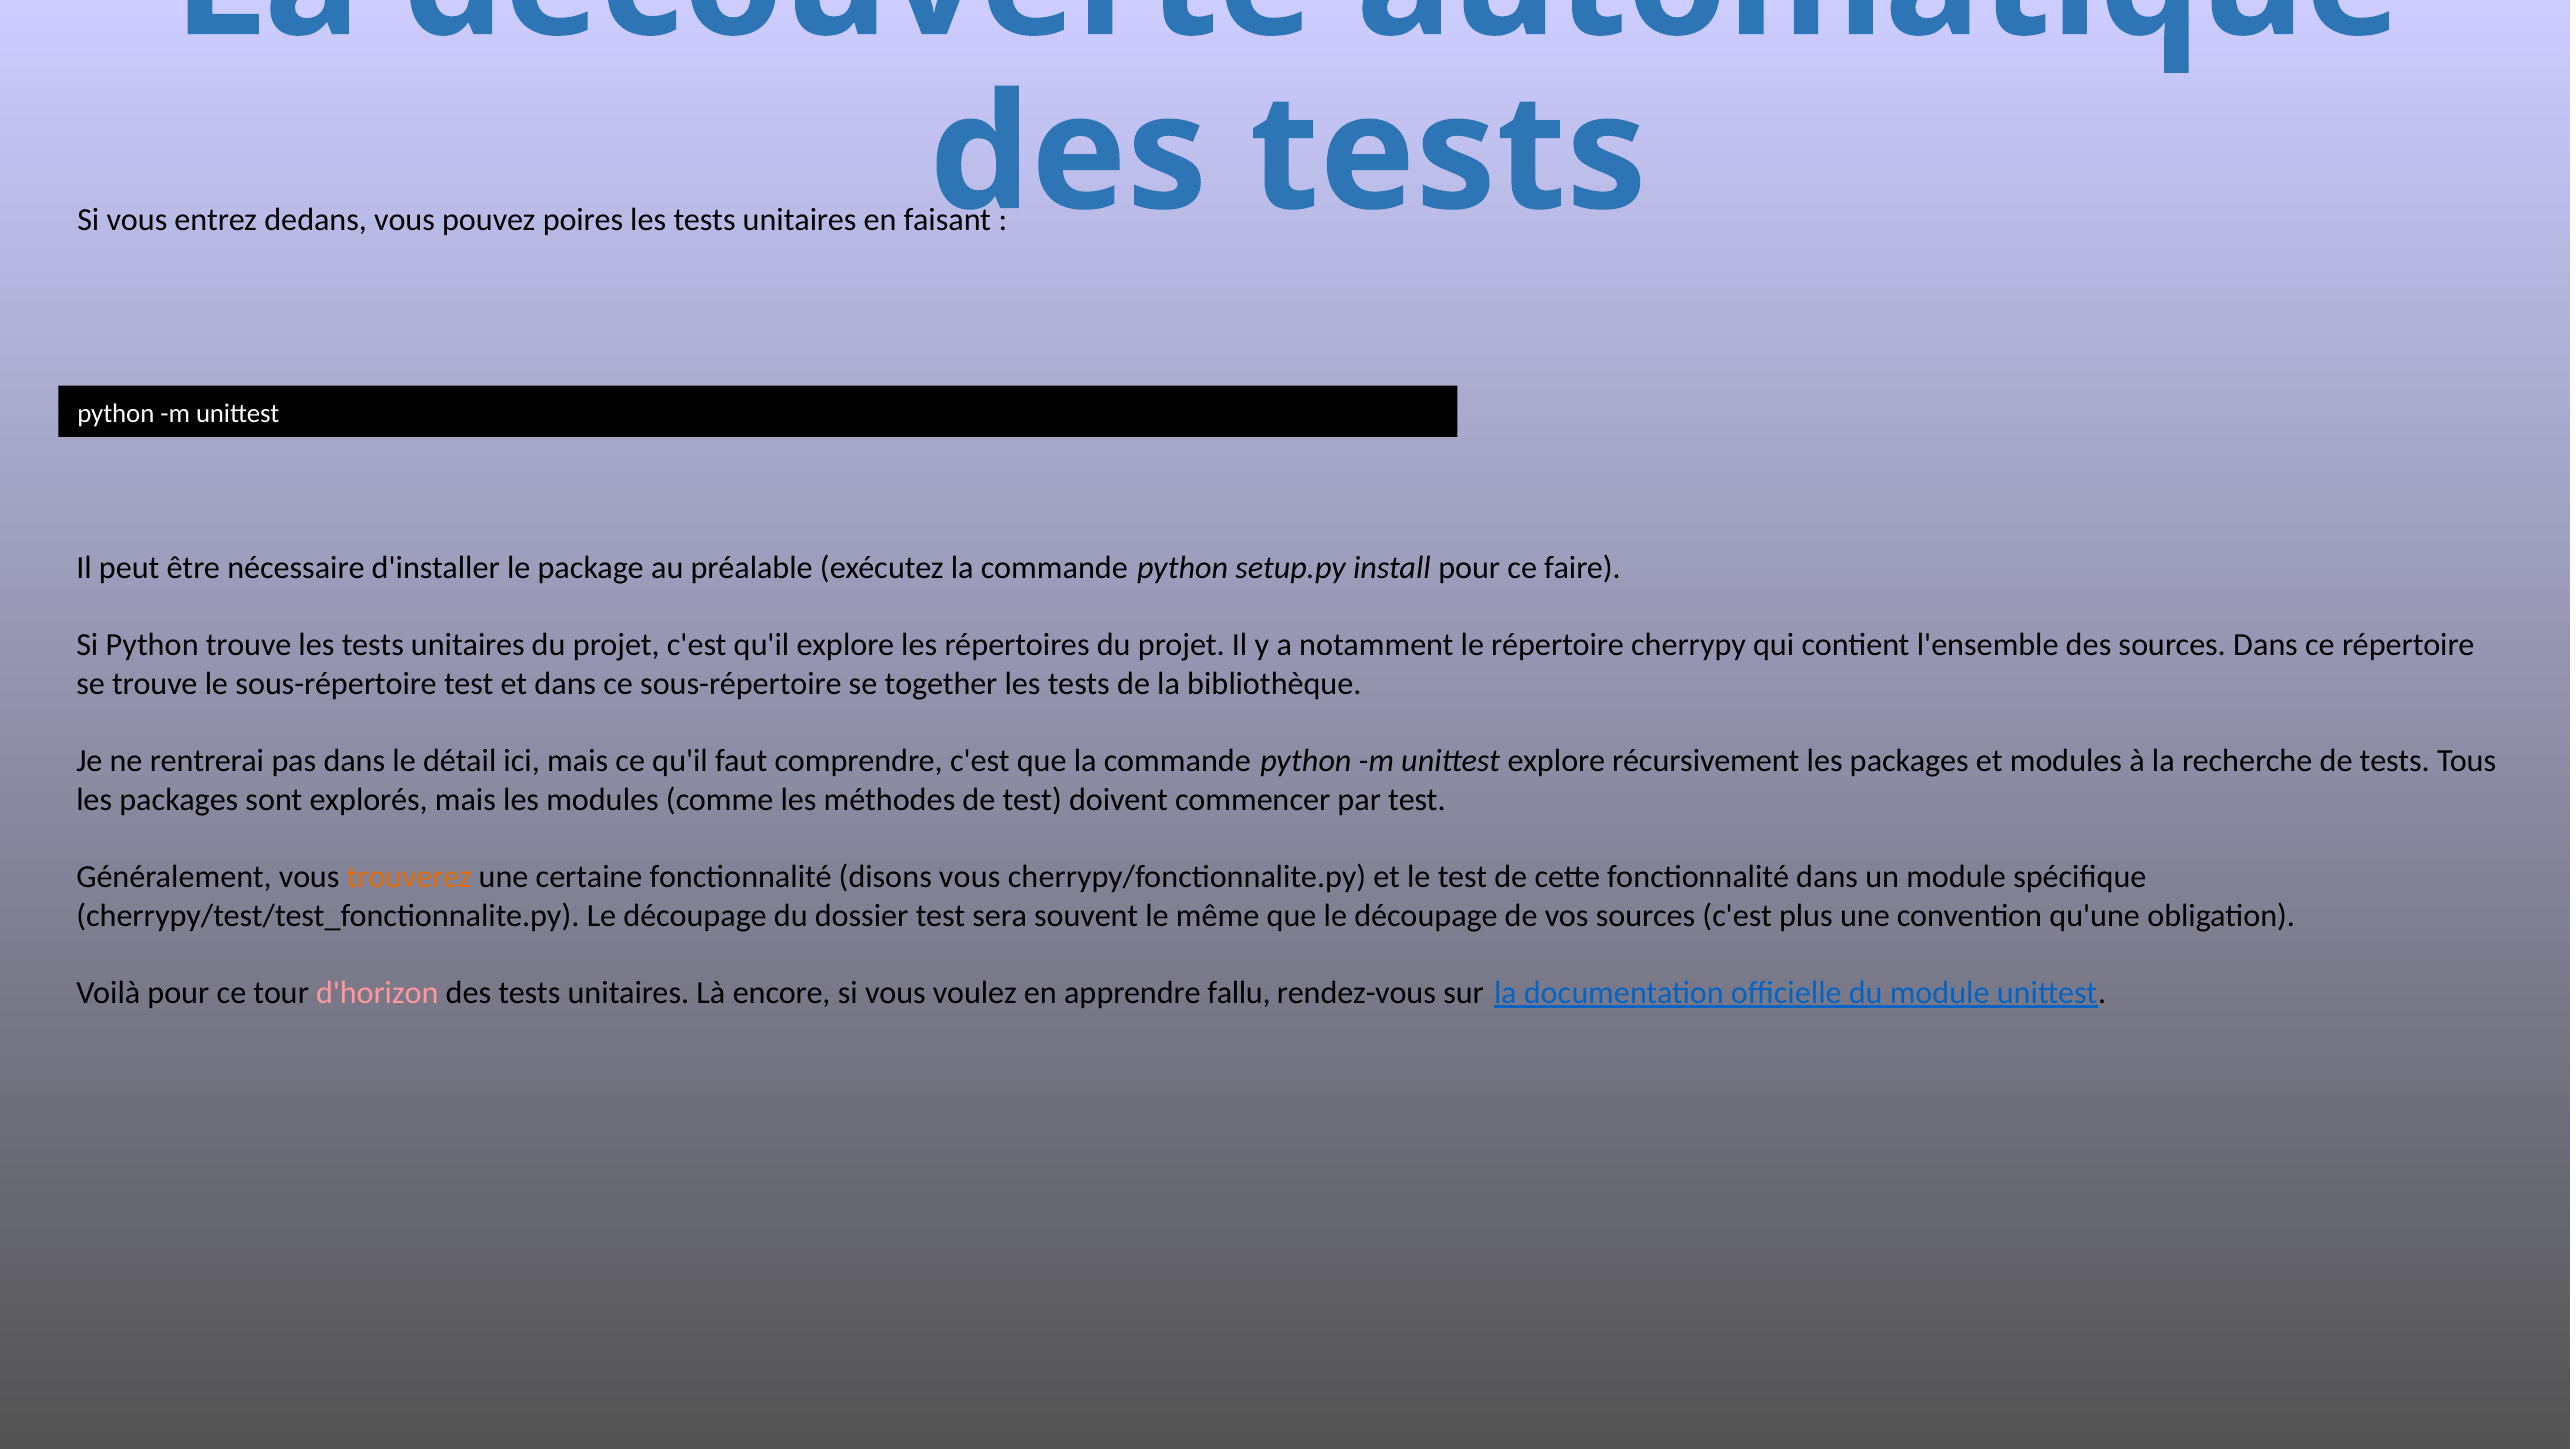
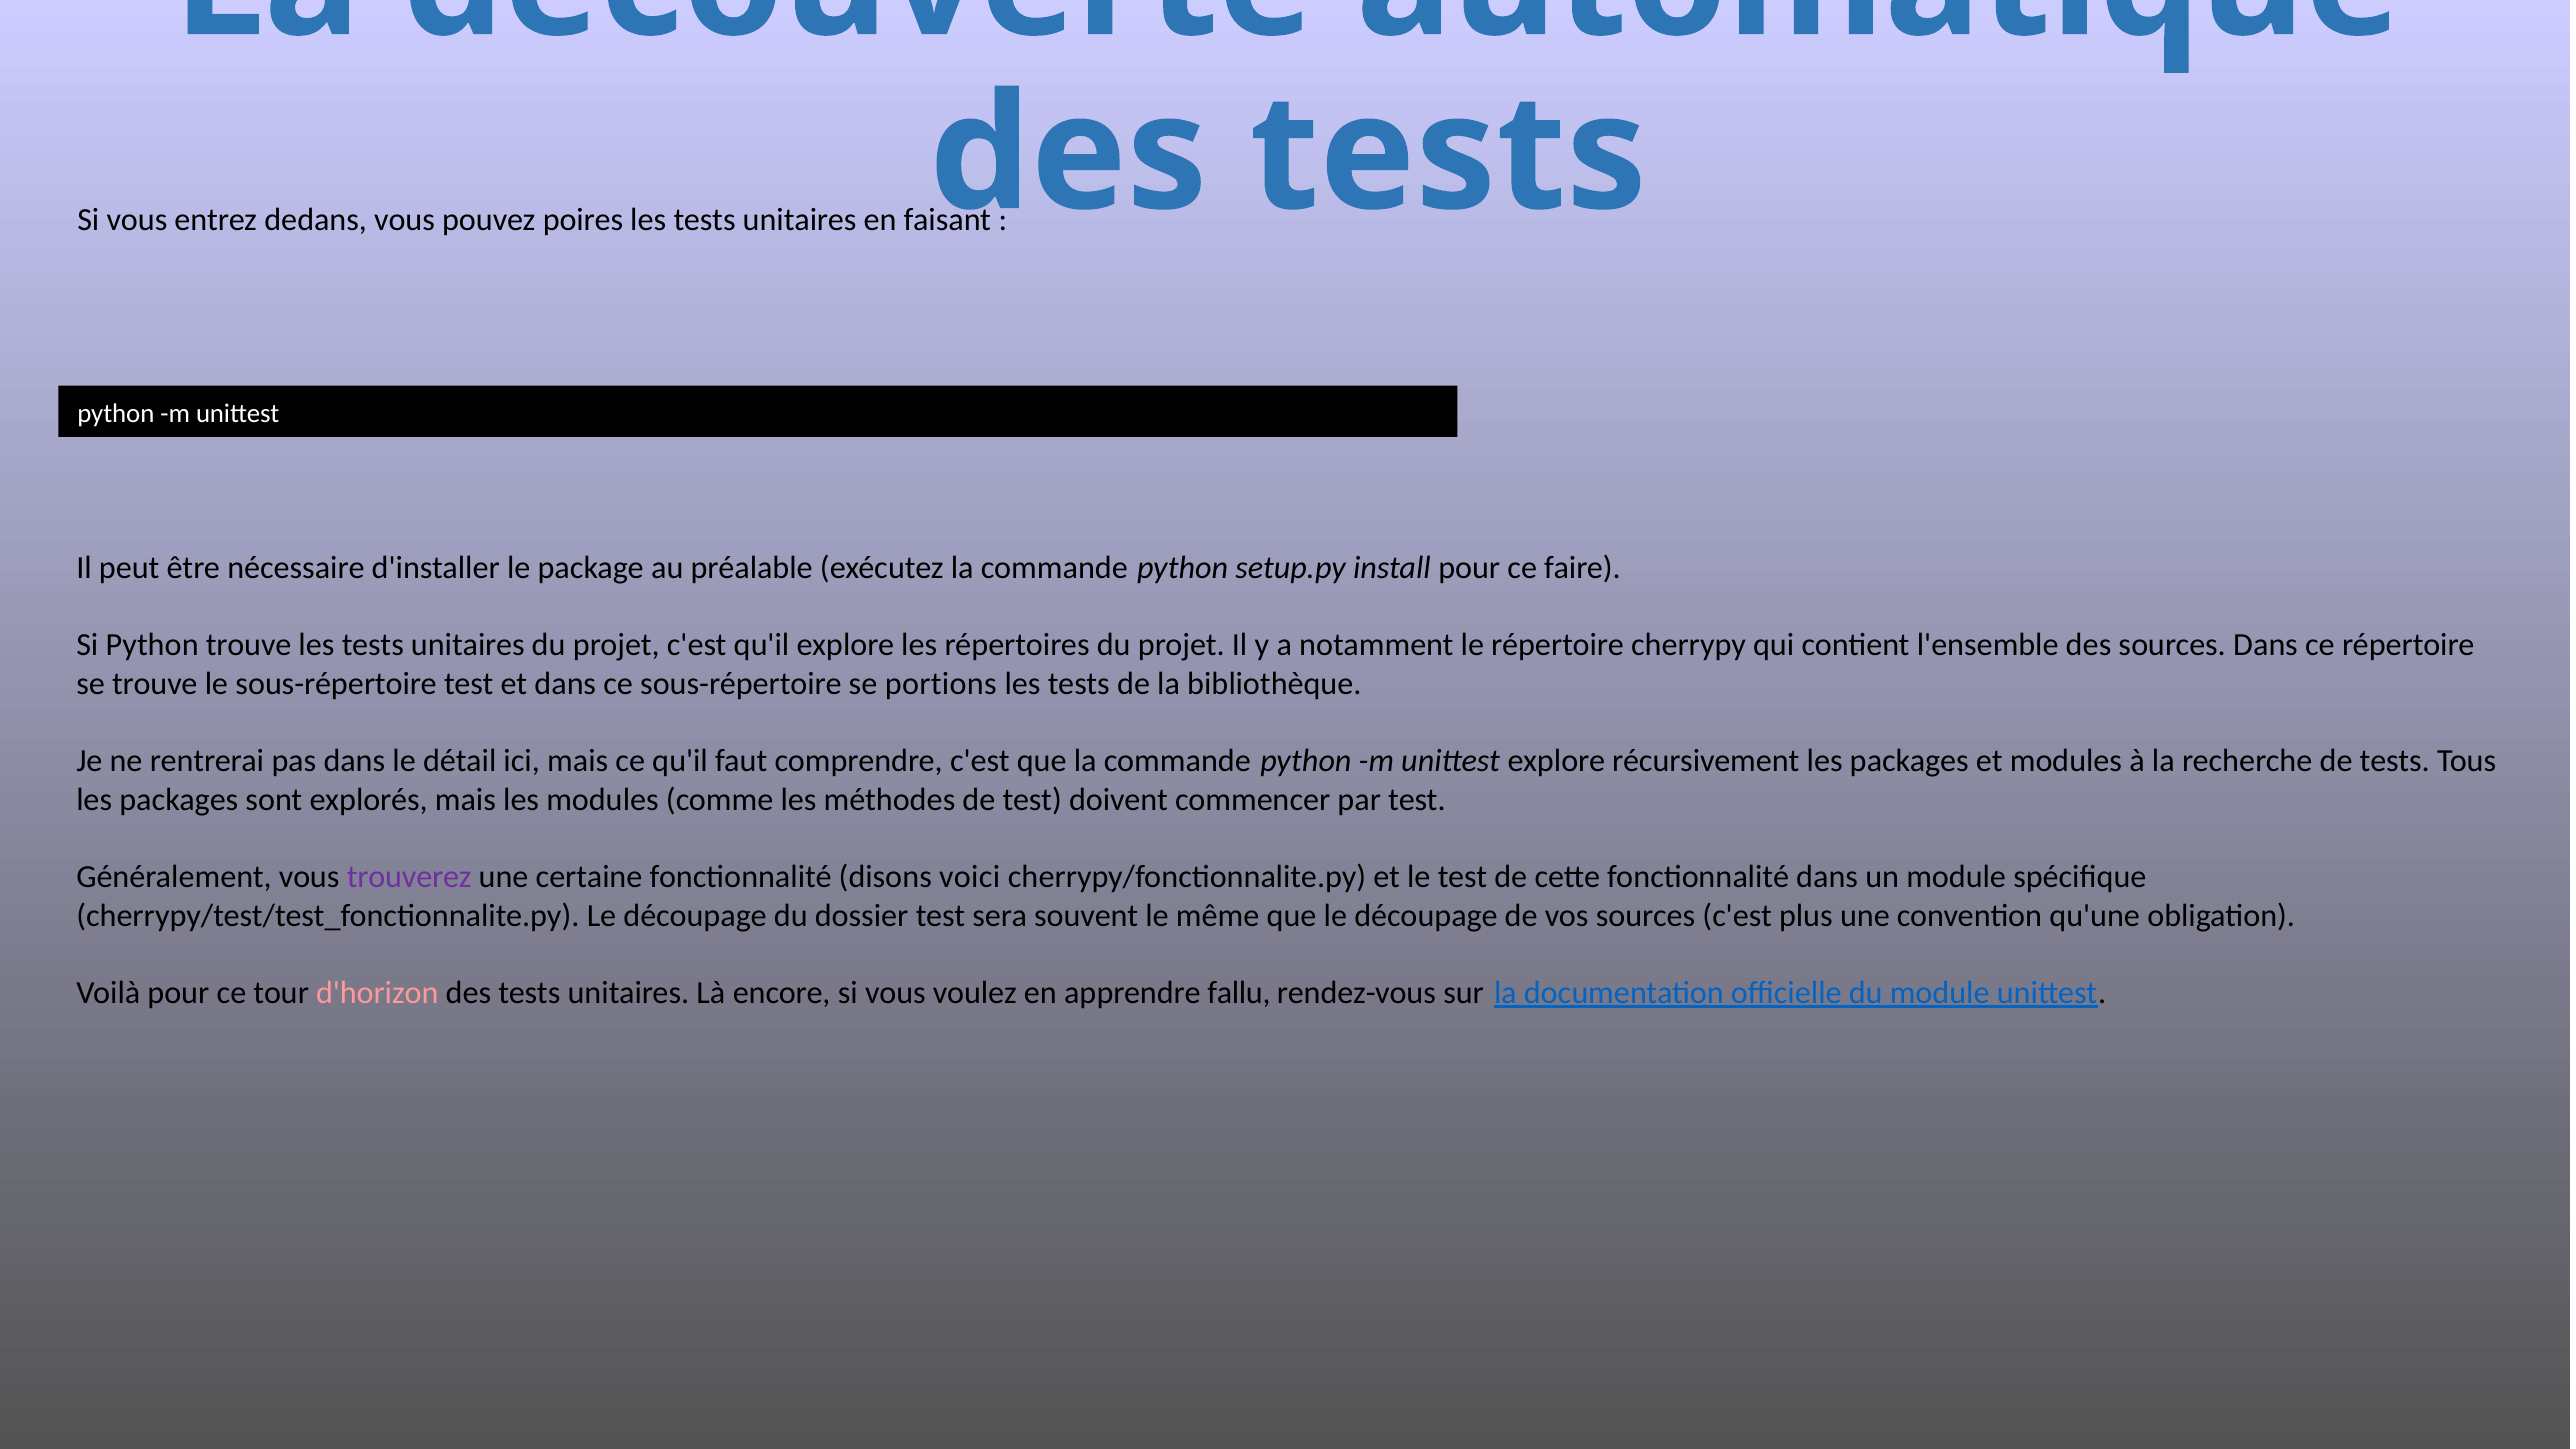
together: together -> portions (941, 684)
trouverez colour: orange -> purple (409, 877)
disons vous: vous -> voici (970, 877)
